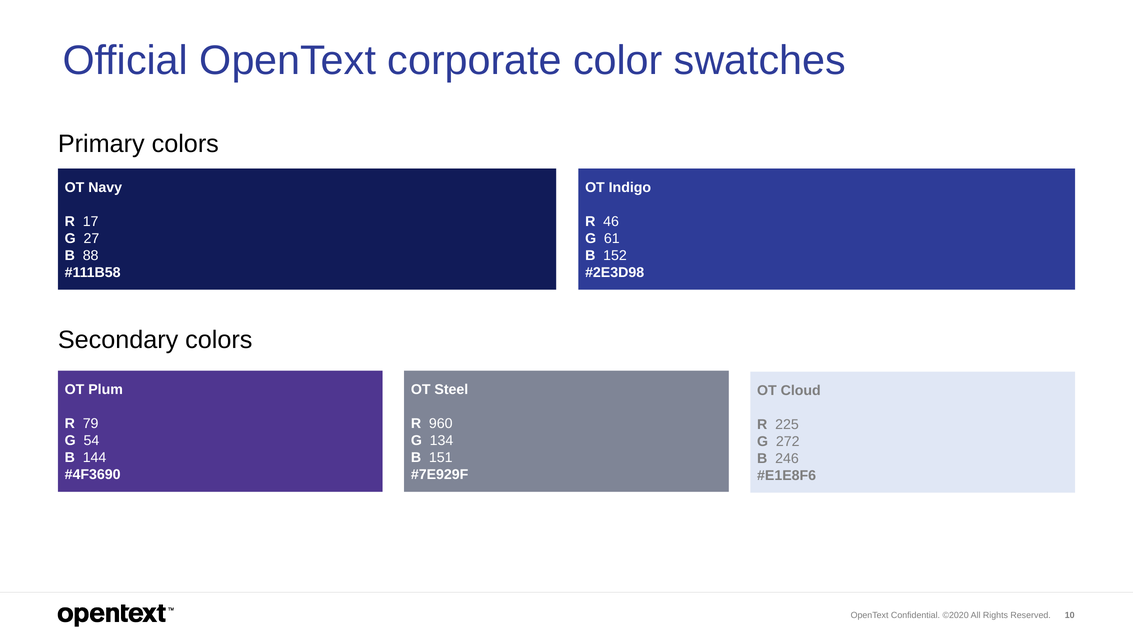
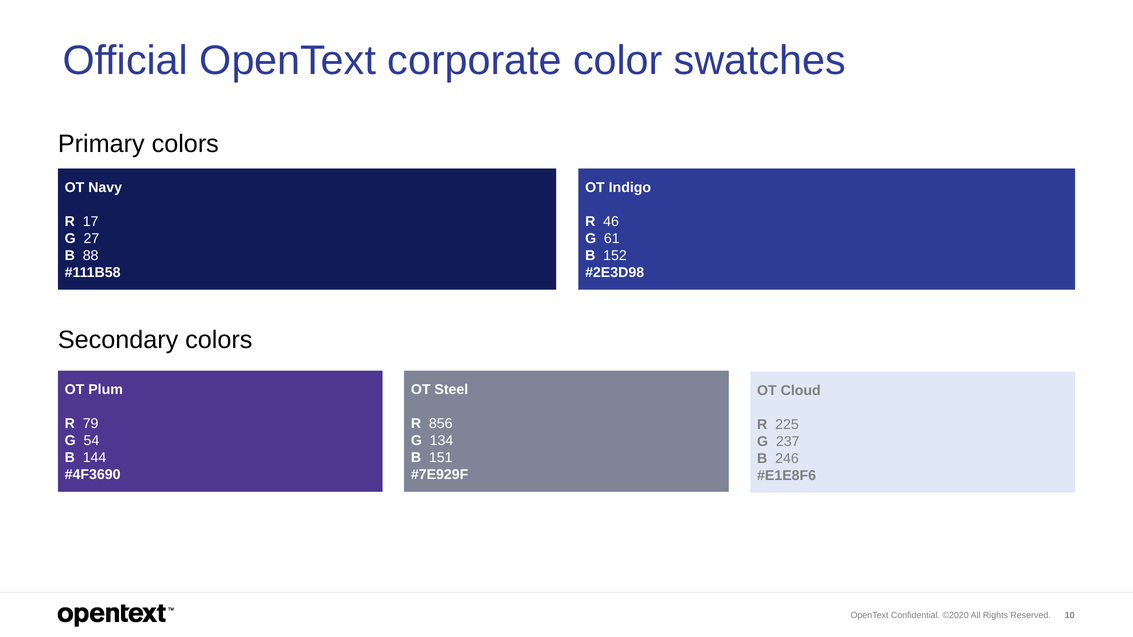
960: 960 -> 856 (441, 424)
272: 272 -> 237 (788, 442)
